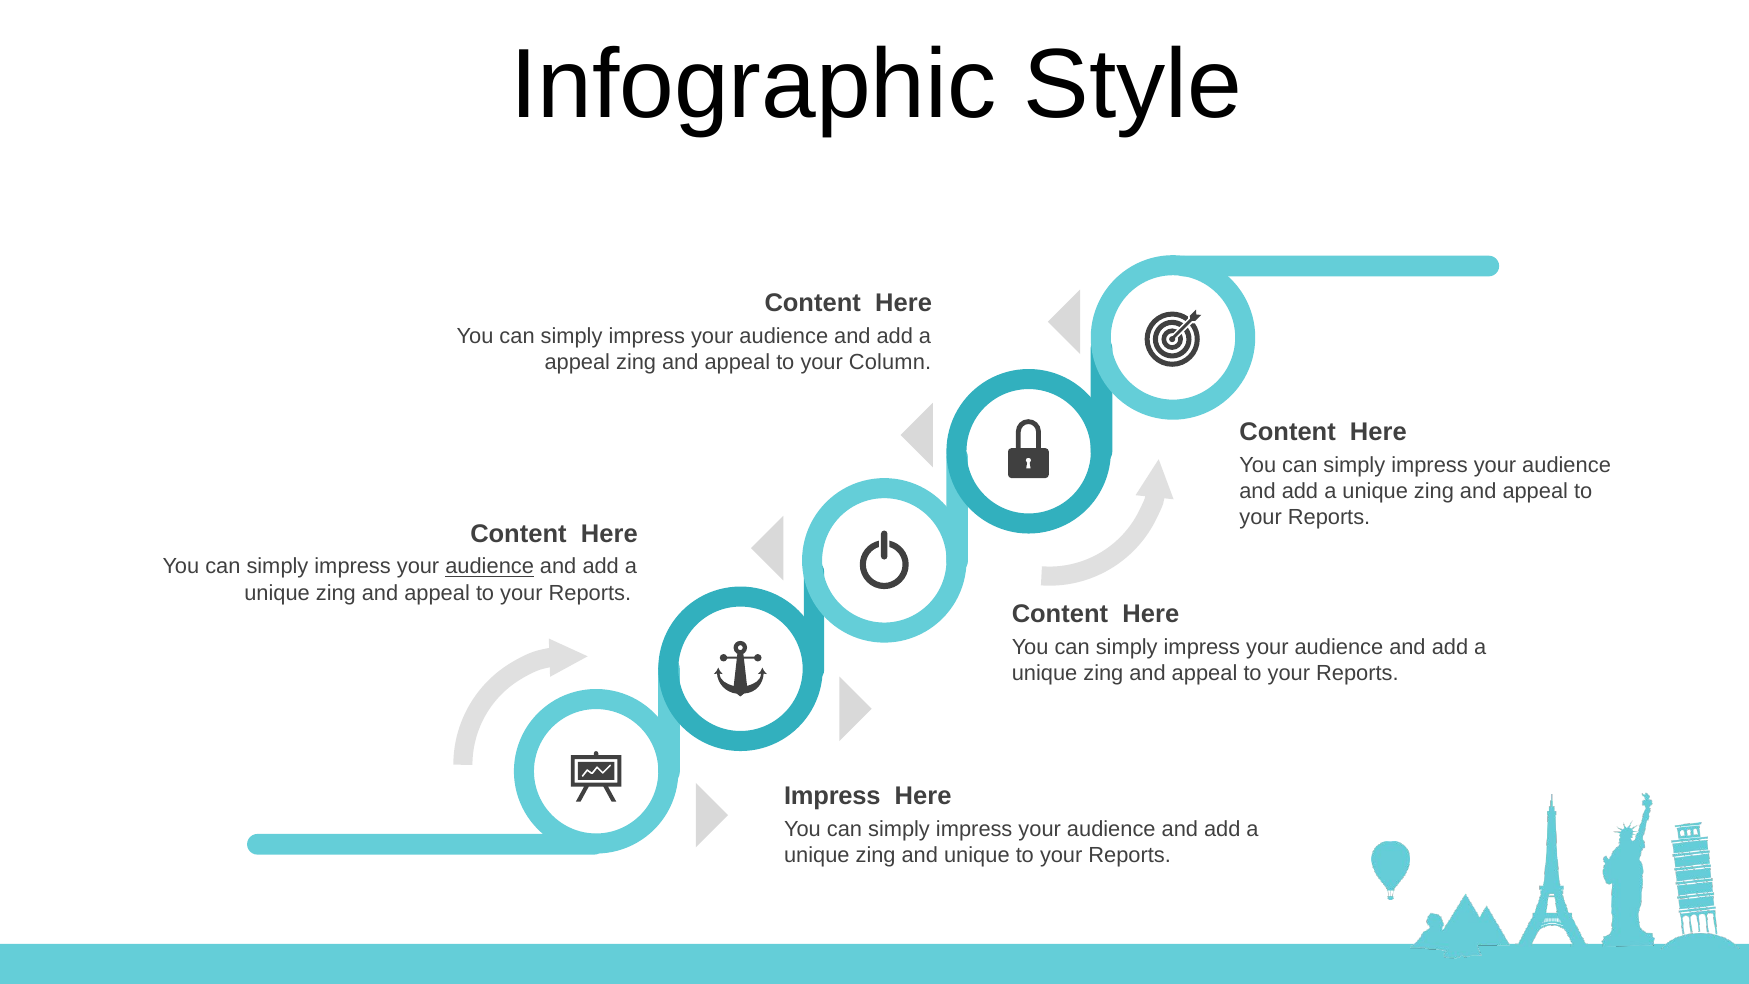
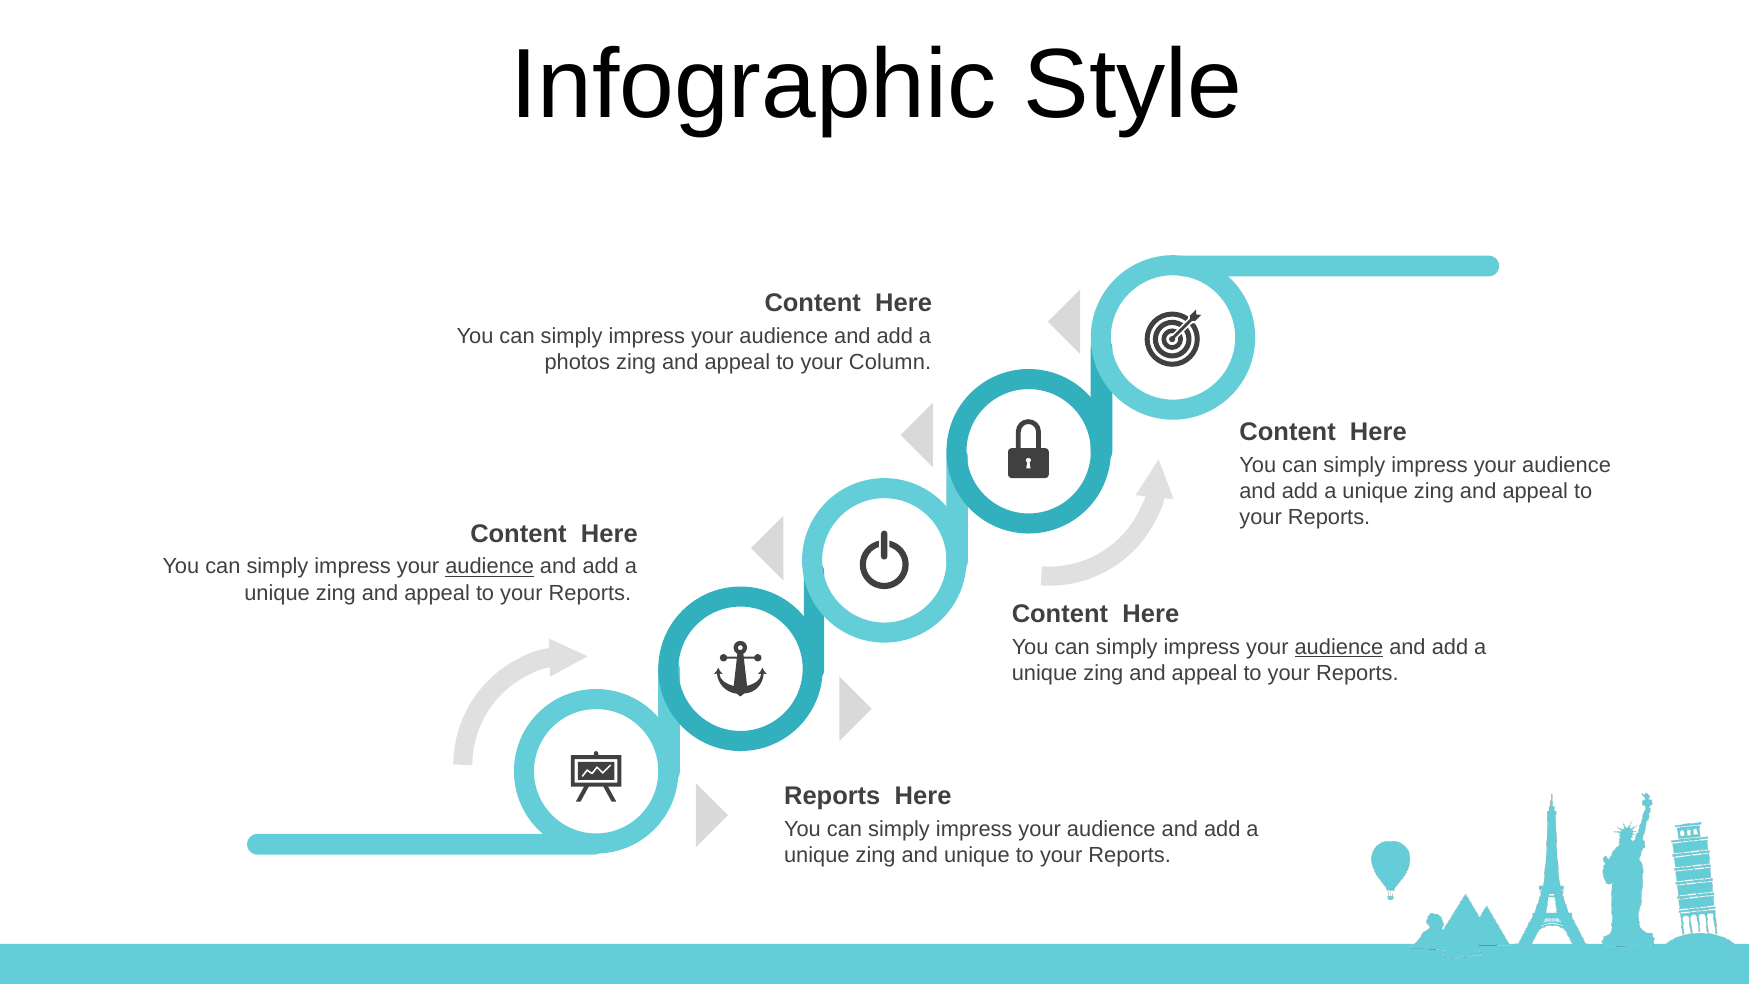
appeal: appeal -> photos (577, 362)
audience underline: none -> present (1339, 647)
Impress: Impress -> Reports (832, 796)
